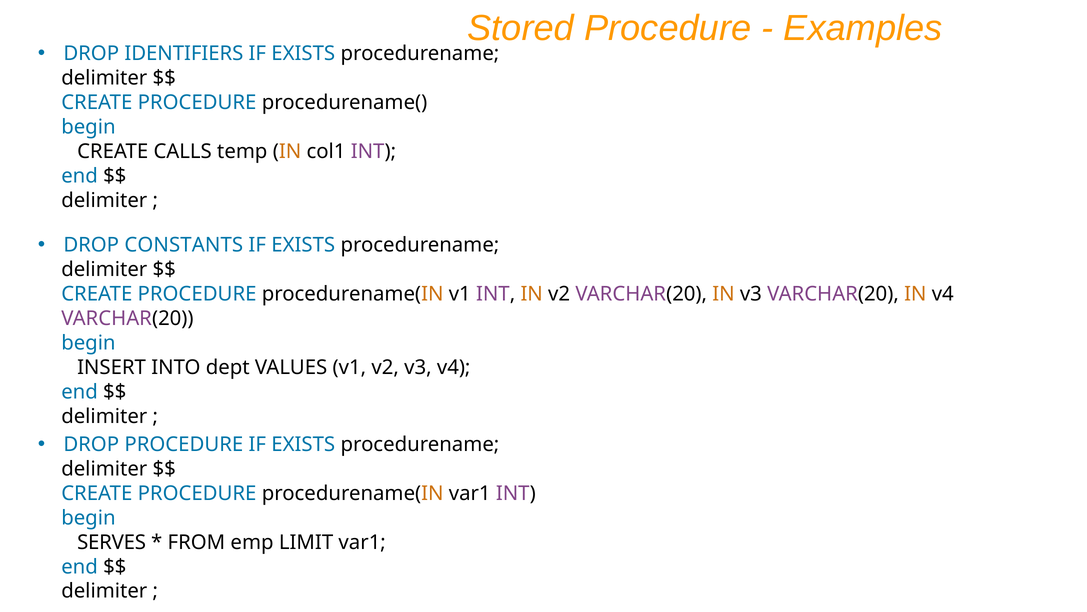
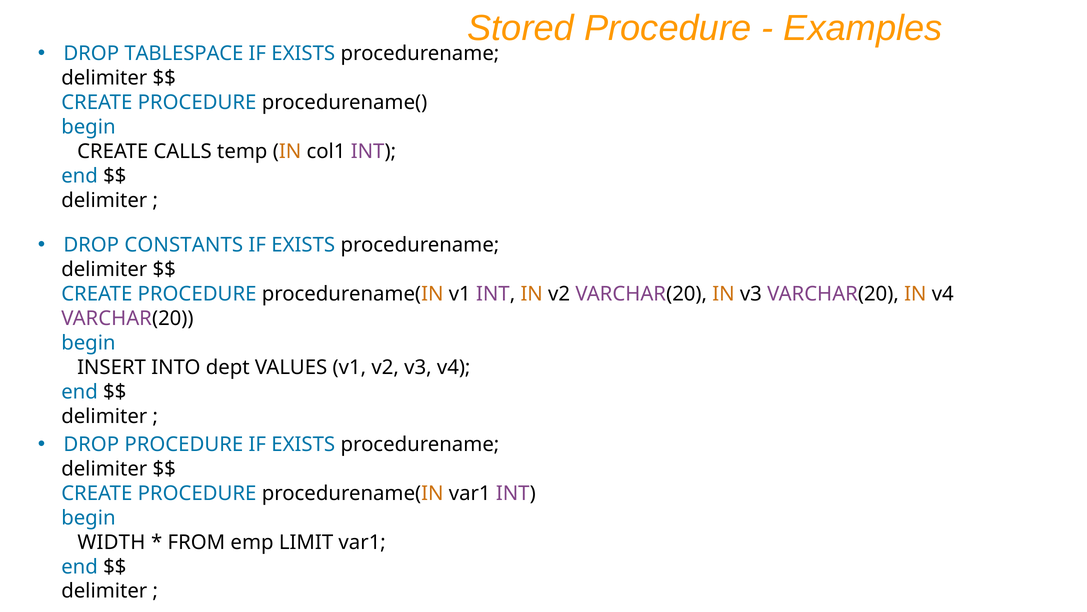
IDENTIFIERS: IDENTIFIERS -> TABLESPACE (184, 54)
SERVES: SERVES -> WIDTH (111, 542)
